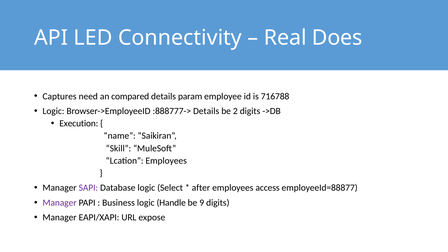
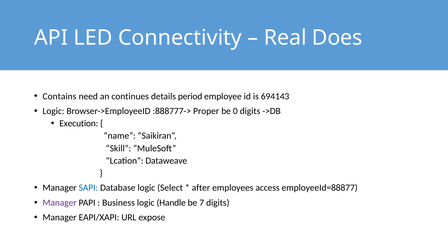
Captures: Captures -> Contains (60, 96)
compared: compared -> continues (130, 96)
param: param -> period (190, 96)
716788: 716788 -> 694143 (275, 96)
:888777-> Details: Details -> Proper (206, 111)
2: 2 -> 0 (235, 111)
Lcation Employees: Employees -> Dataweave (166, 161)
SAPI colour: purple -> blue (88, 188)
9: 9 -> 7 (202, 203)
